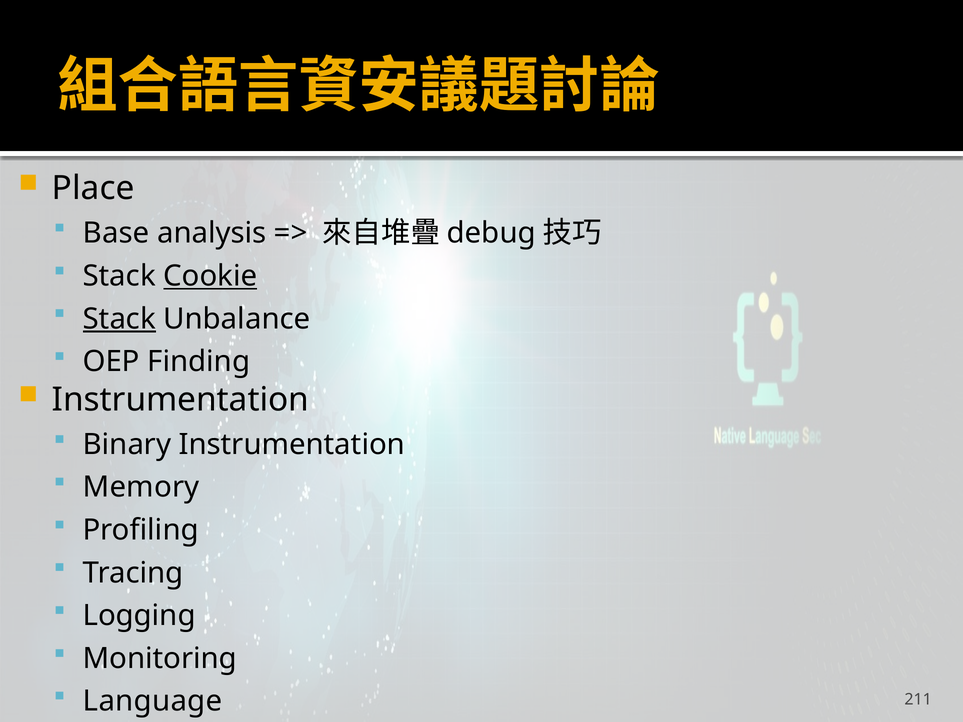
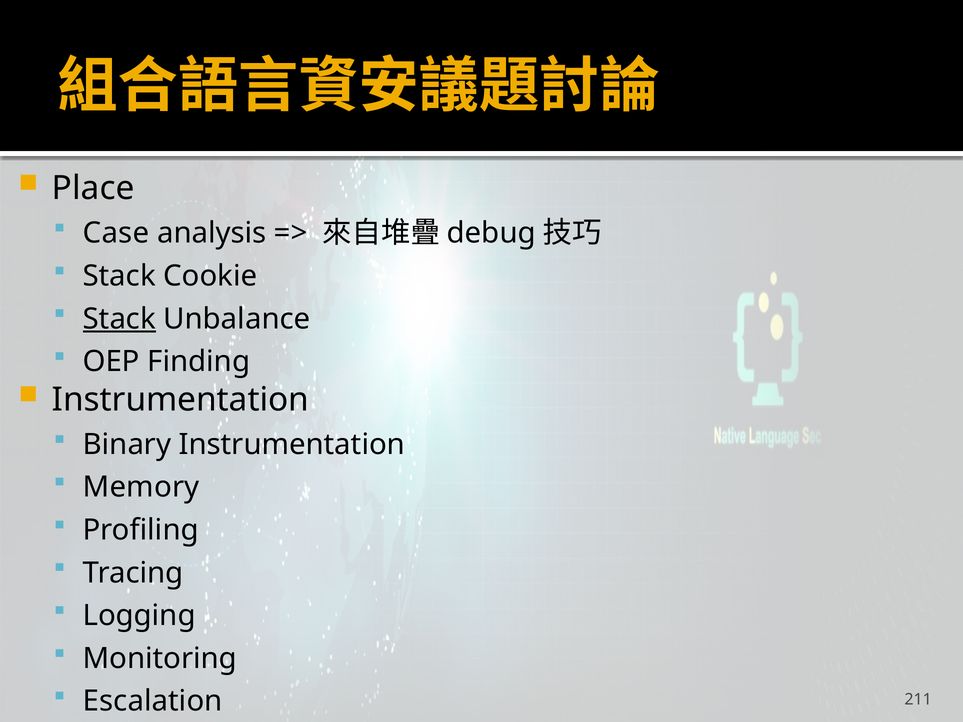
Base: Base -> Case (116, 233)
Cookie underline: present -> none (210, 276)
Language: Language -> Escalation (153, 701)
